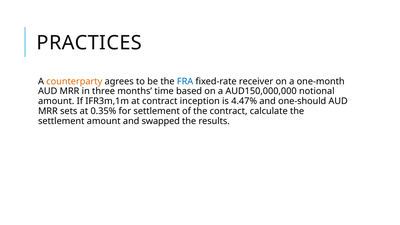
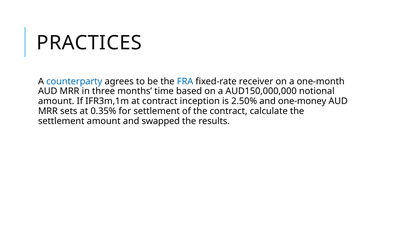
counterparty colour: orange -> blue (74, 81)
4.47%: 4.47% -> 2.50% (244, 101)
one-should: one-should -> one-money (302, 101)
